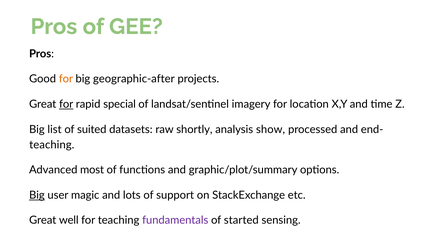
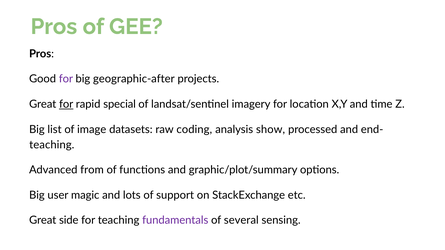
for colour: orange -> purple (66, 79)
suited: suited -> image (92, 130)
shortly: shortly -> coding (194, 130)
most: most -> from (92, 170)
Big underline: present -> none (37, 195)
well: well -> side (69, 221)
started: started -> several (241, 221)
